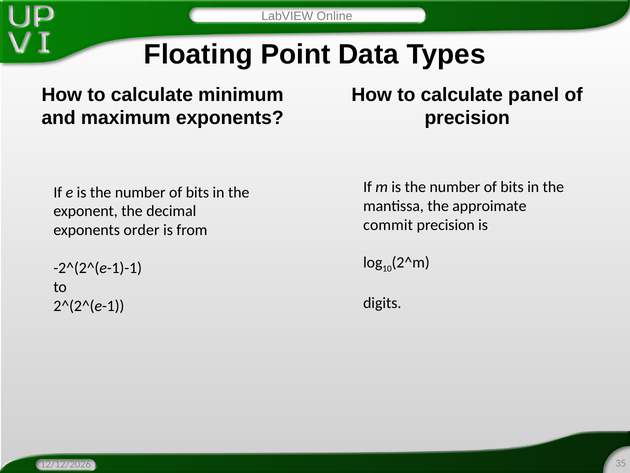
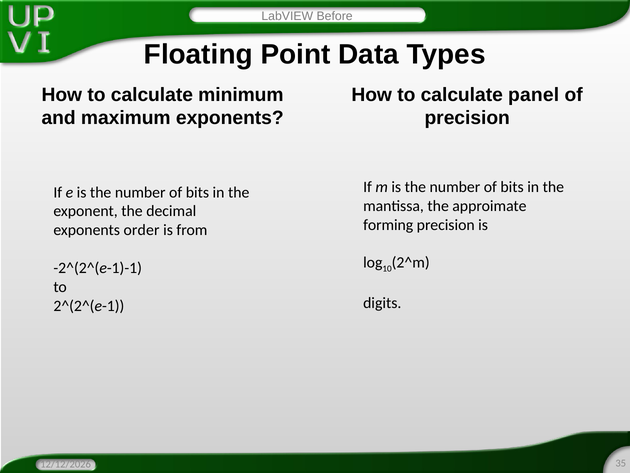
Online: Online -> Before (335, 16)
commit: commit -> forming (388, 225)
